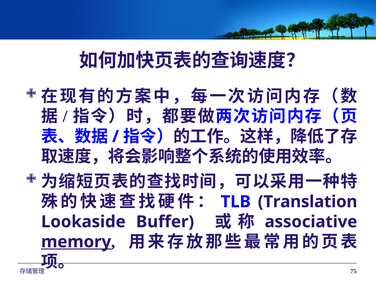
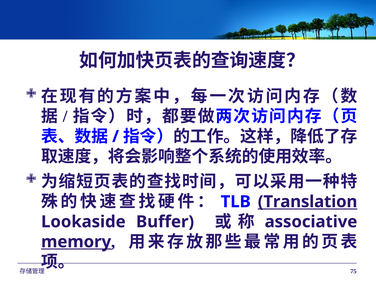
Translation underline: none -> present (308, 202)
